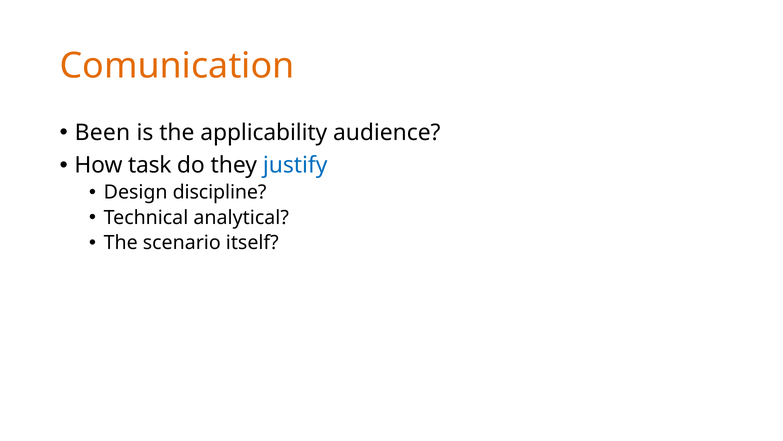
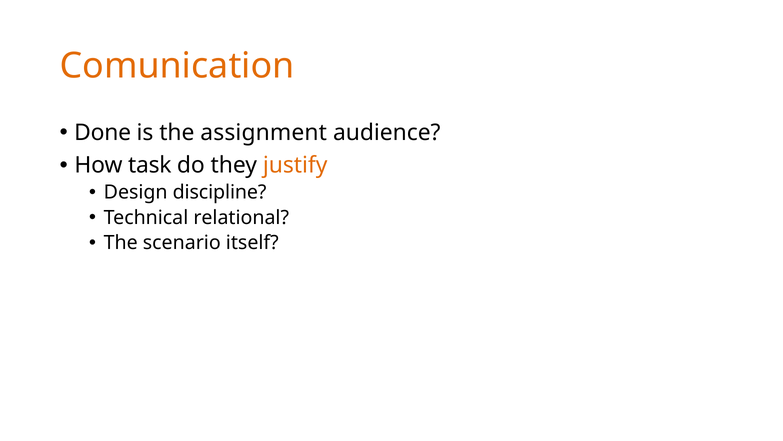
Been: Been -> Done (103, 132)
applicability: applicability -> assignment (264, 132)
justify colour: blue -> orange (295, 165)
analytical: analytical -> relational (241, 217)
